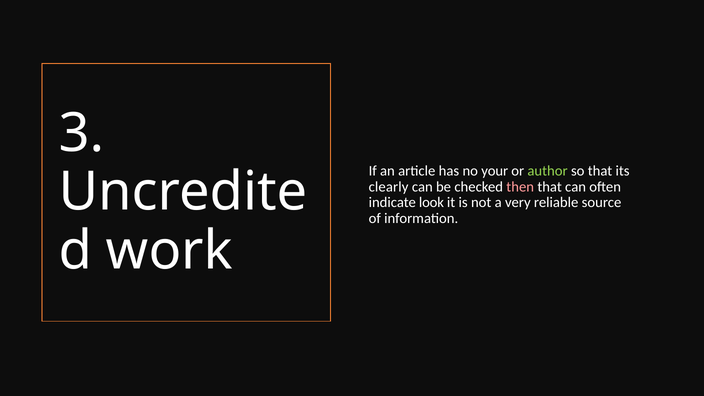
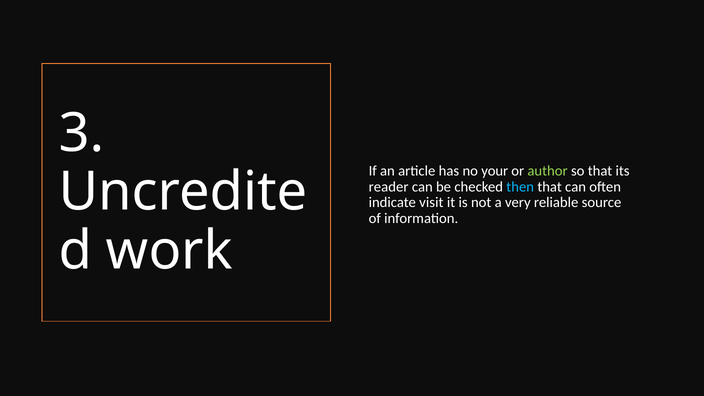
clearly: clearly -> reader (389, 187)
then colour: pink -> light blue (520, 187)
look: look -> visit (431, 203)
